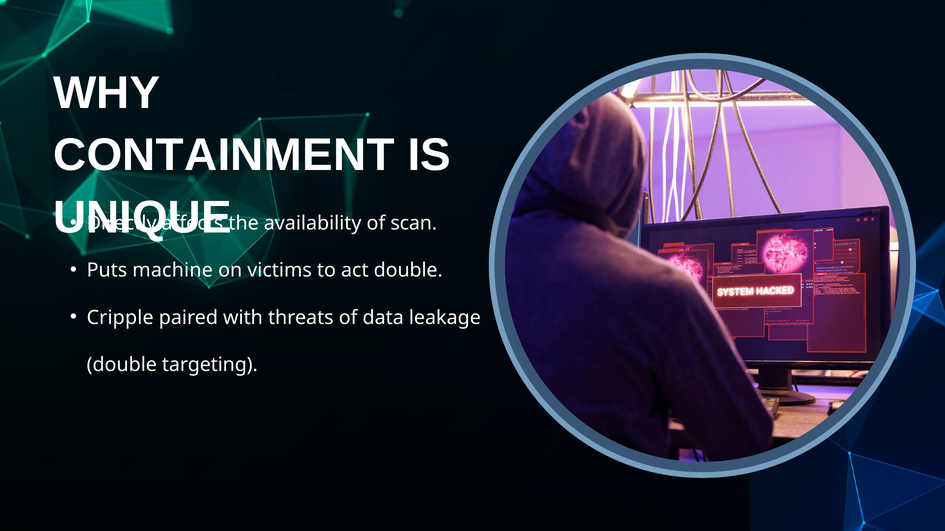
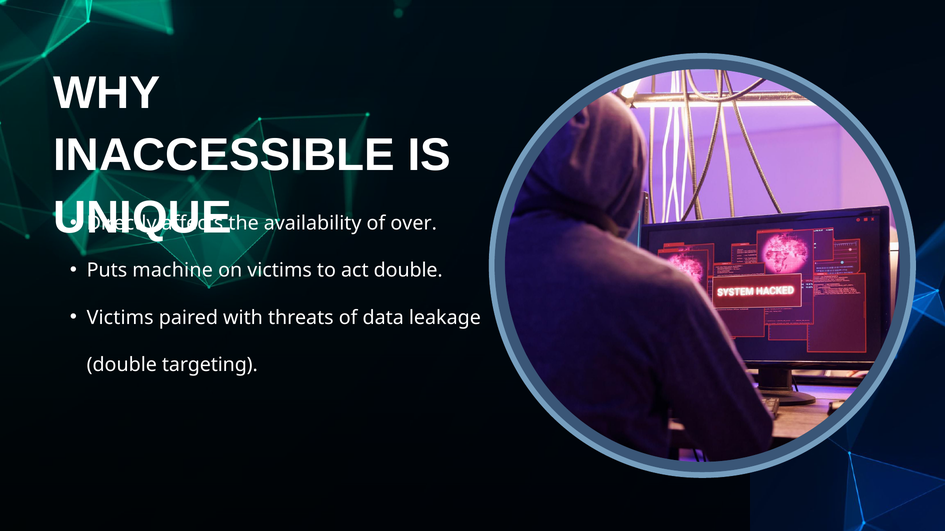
CONTAINMENT: CONTAINMENT -> INACCESSIBLE (224, 155)
scan: scan -> over (414, 223)
Cripple: Cripple -> Victims (120, 318)
